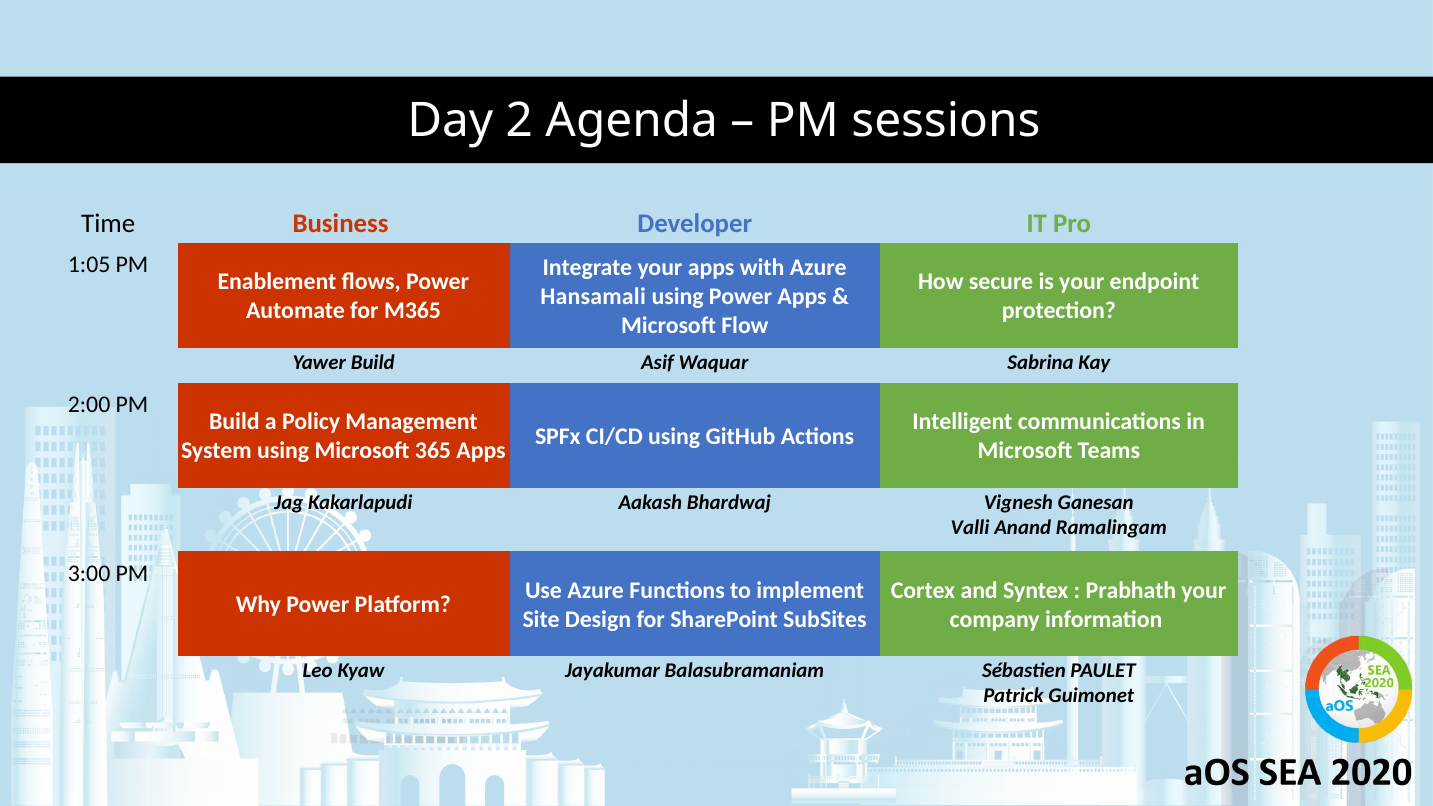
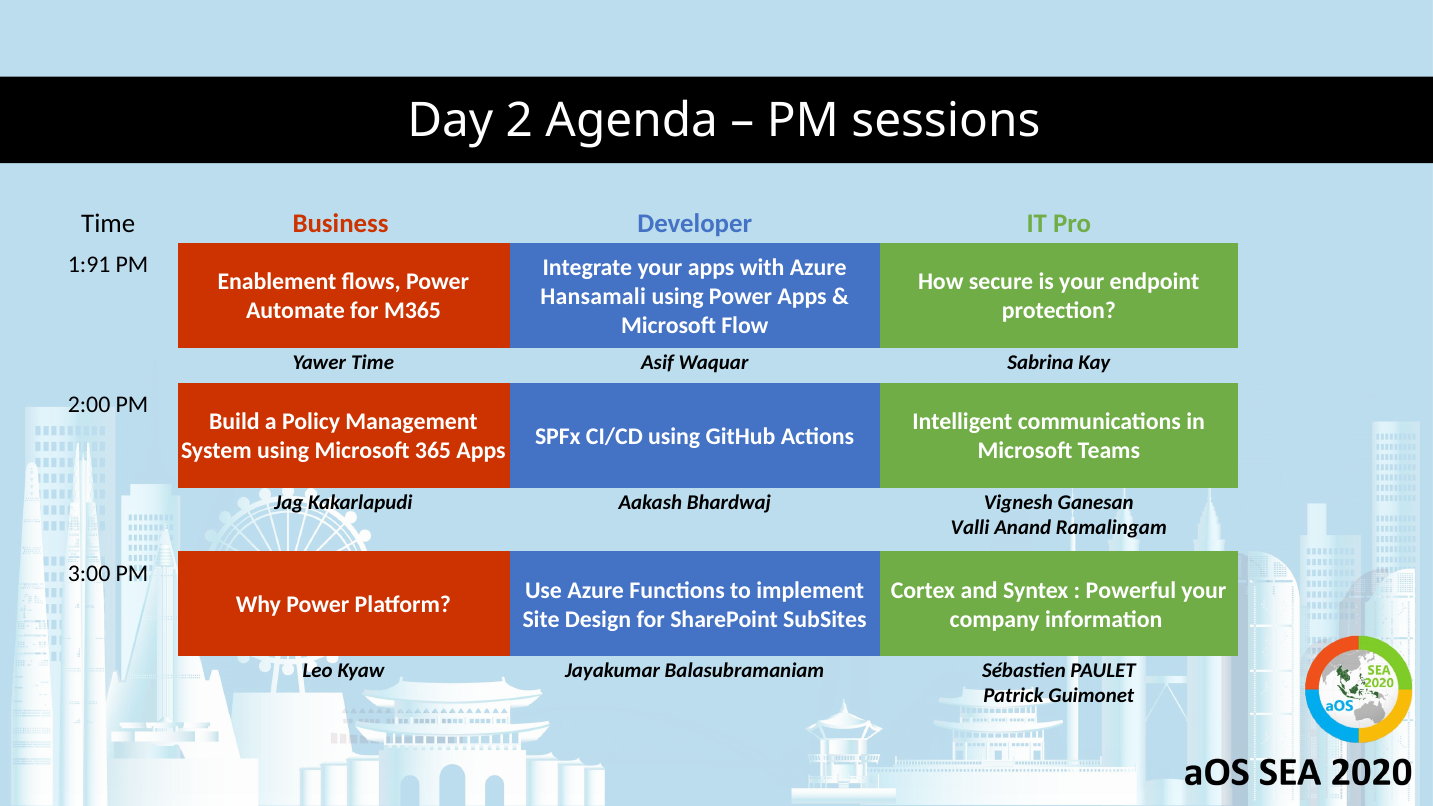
1:05: 1:05 -> 1:91 (89, 265)
Yawer Build: Build -> Time (373, 362)
Prabhath: Prabhath -> Powerful (1131, 590)
